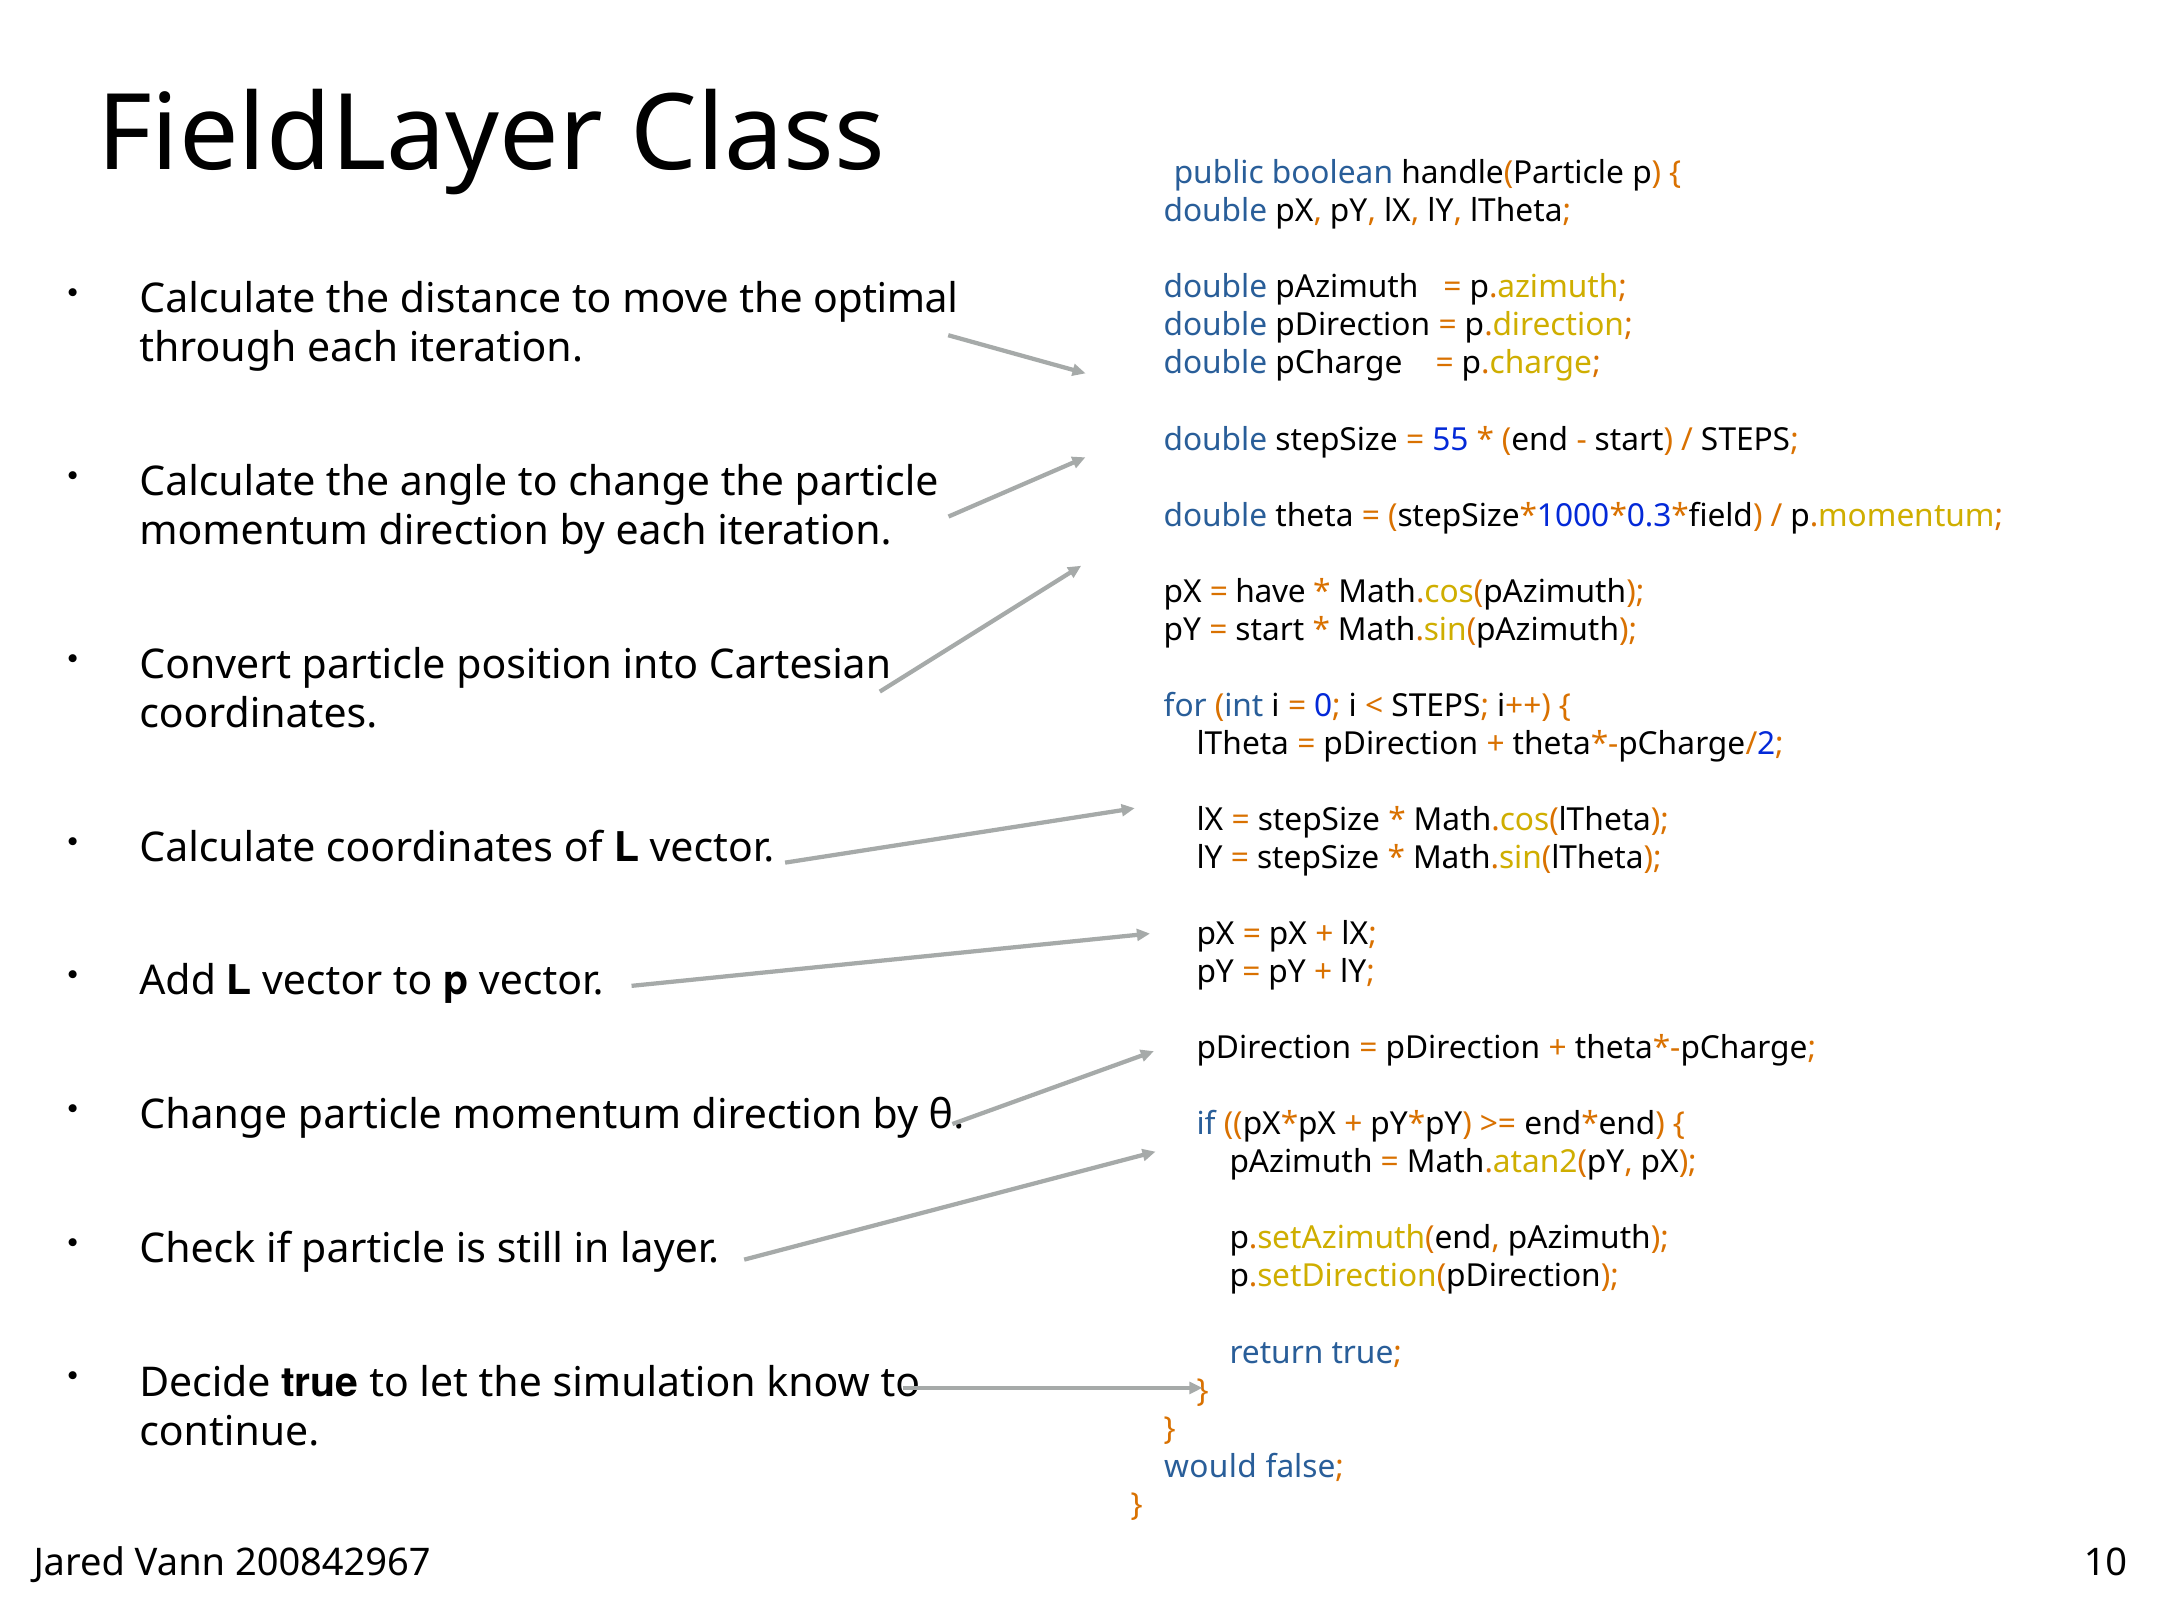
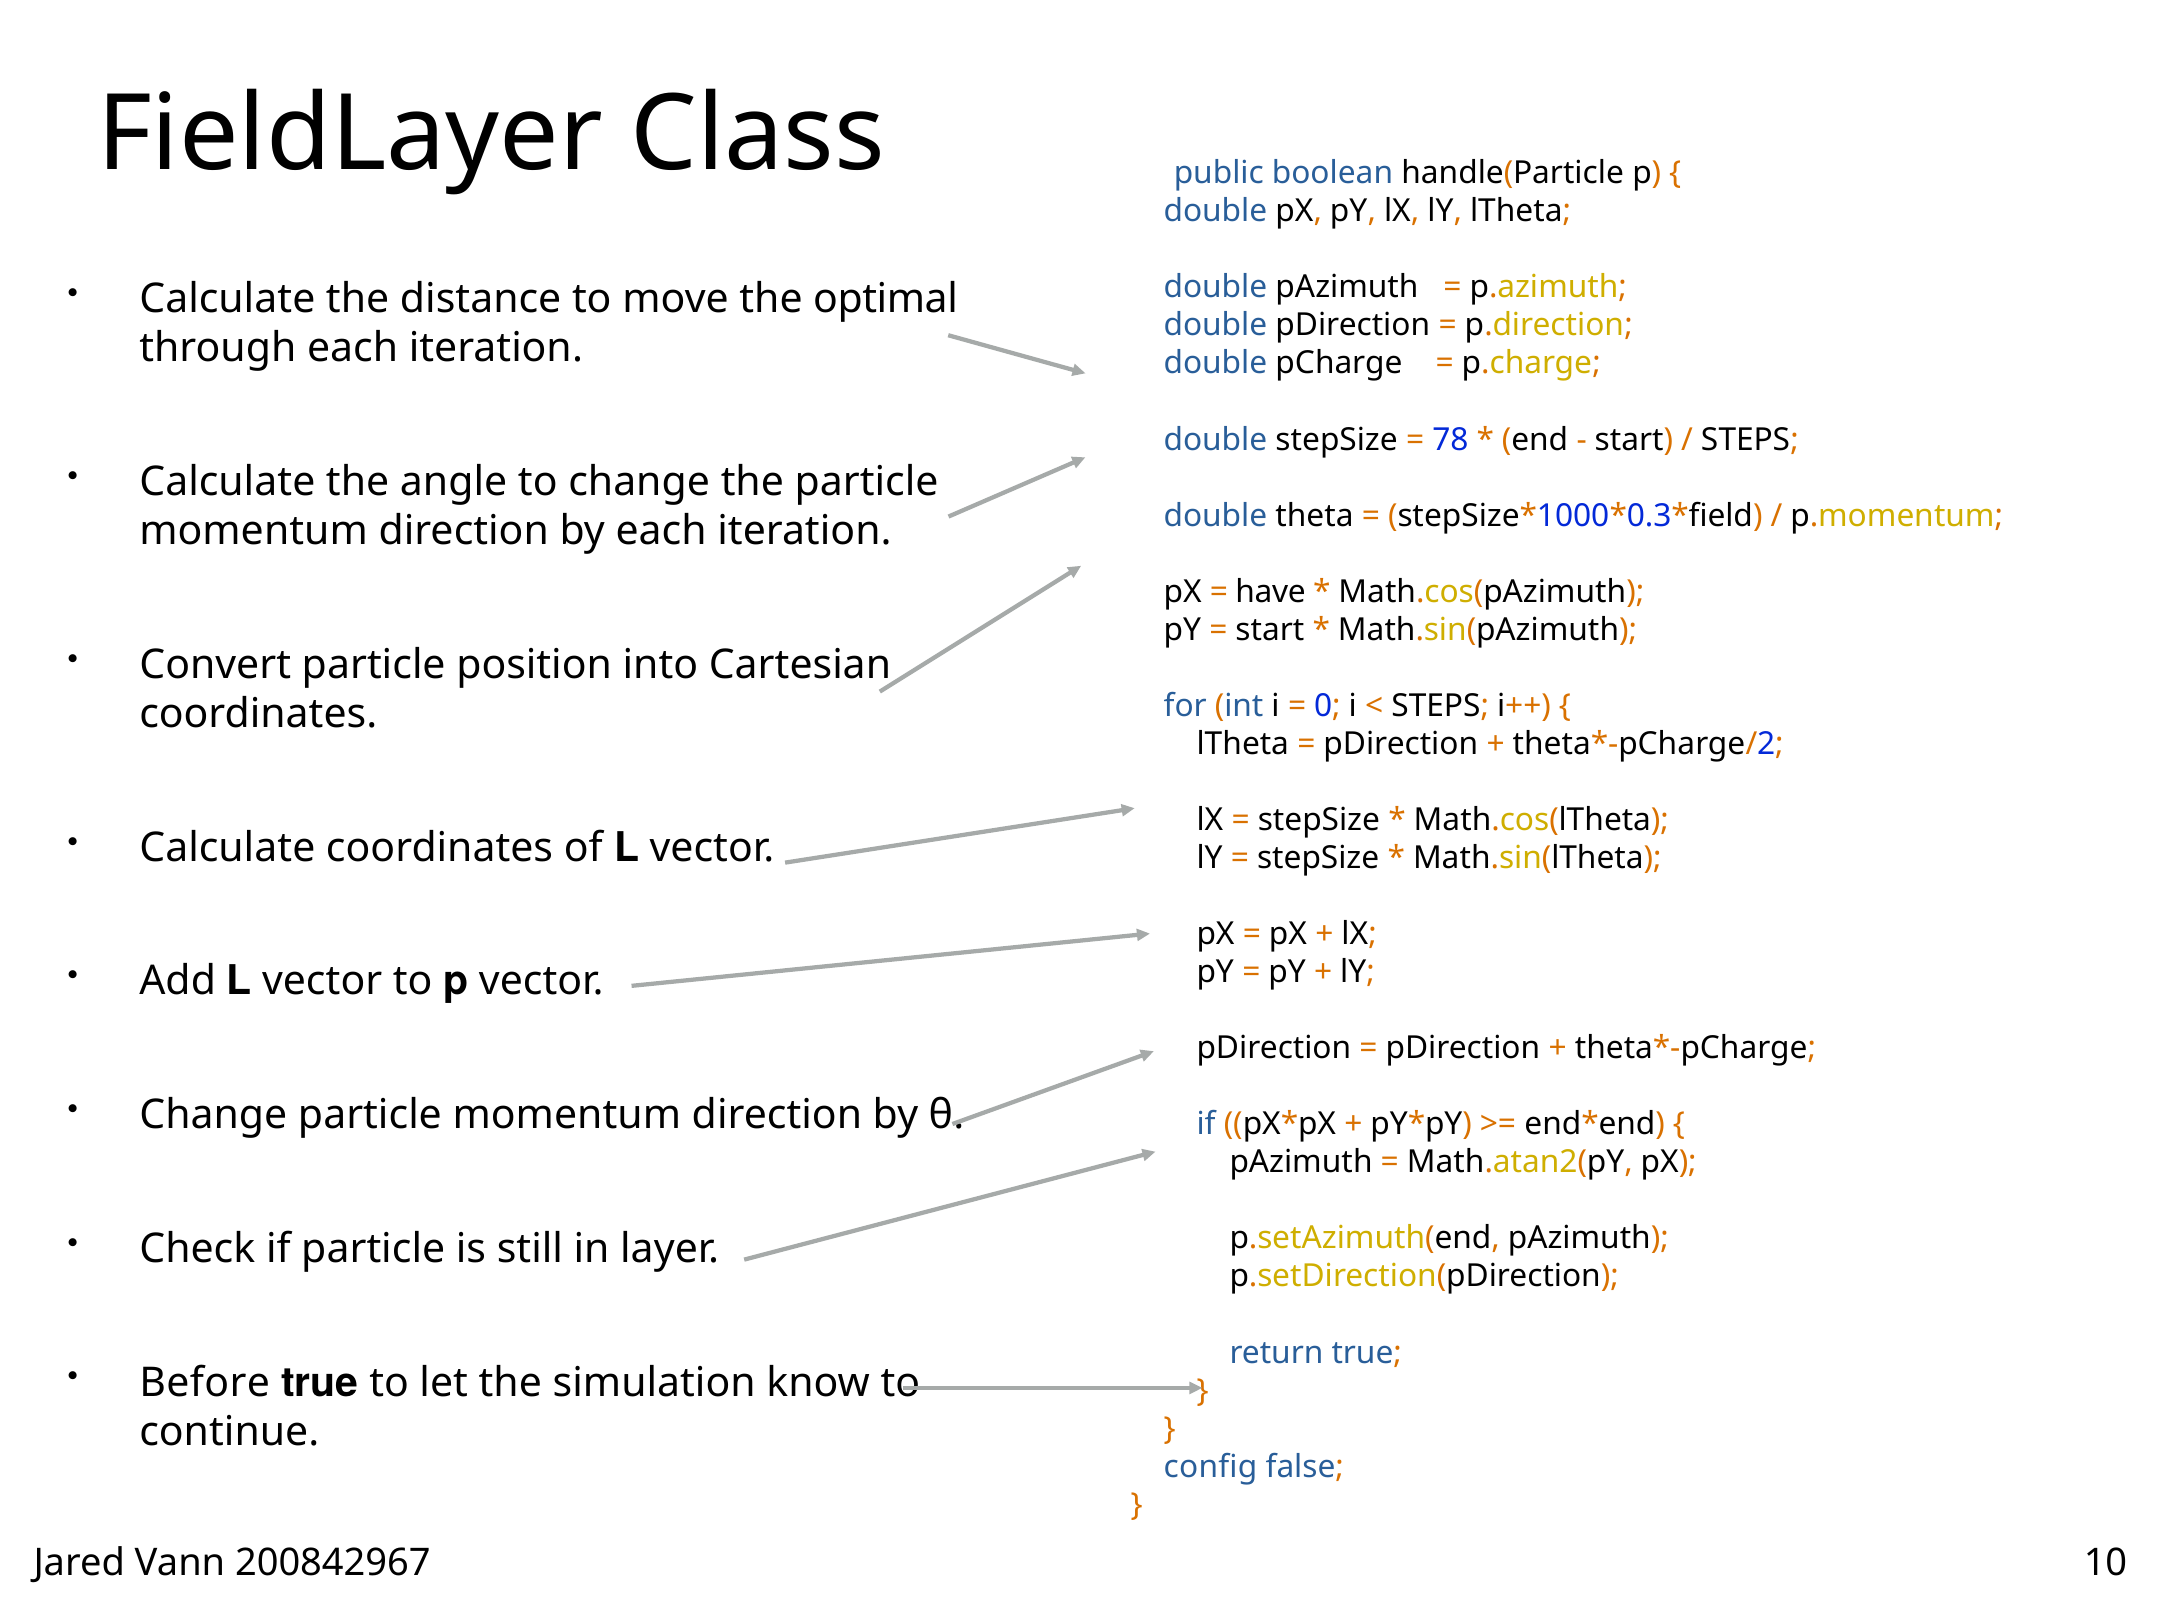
55: 55 -> 78 (1450, 440)
Decide: Decide -> Before (205, 1383)
would: would -> config (1211, 1467)
